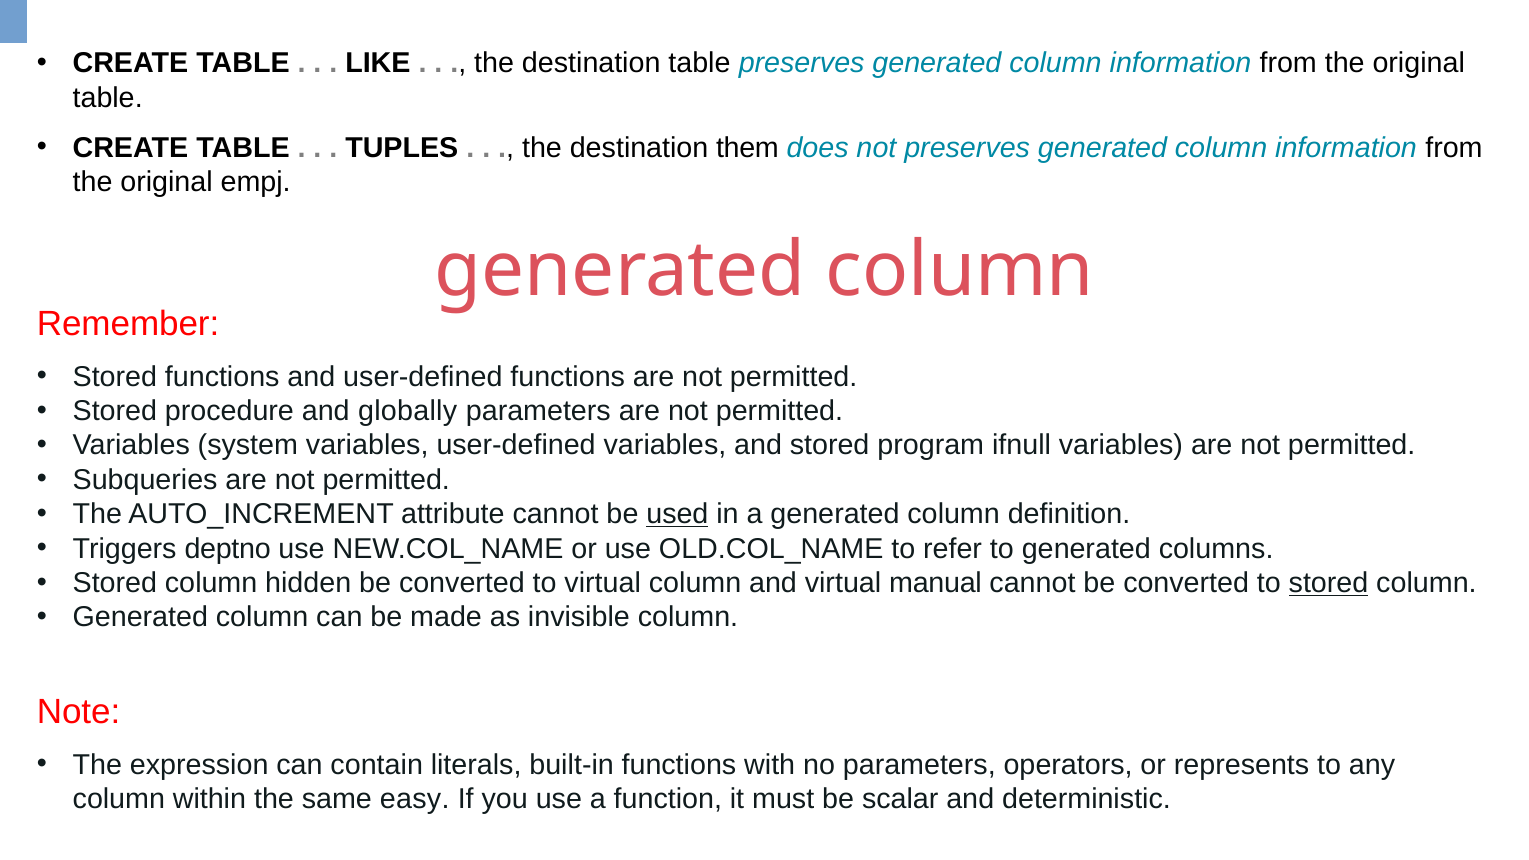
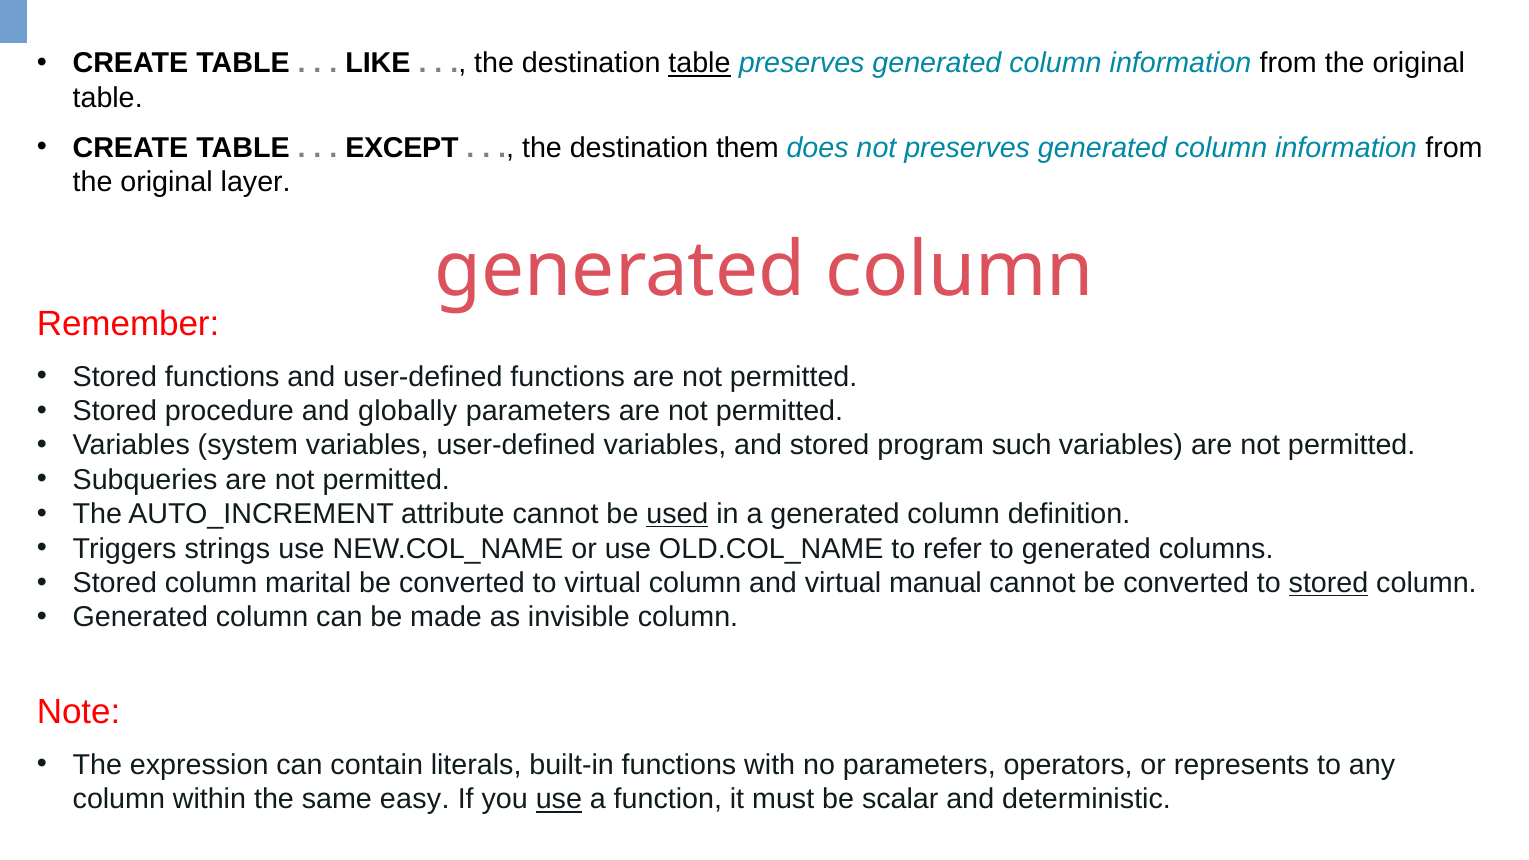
table underline: none -> present (699, 64)
TUPLES: TUPLES -> EXCEPT (402, 148)
empj: empj -> layer (256, 182)
ifnull: ifnull -> such (1022, 446)
deptno: deptno -> strings (227, 549)
hidden: hidden -> marital (308, 583)
use underline: none -> present (559, 799)
